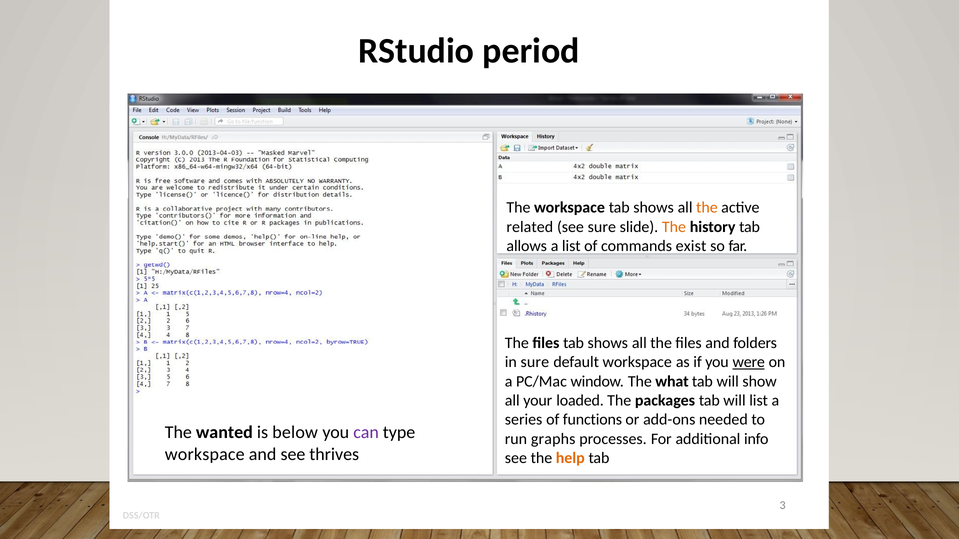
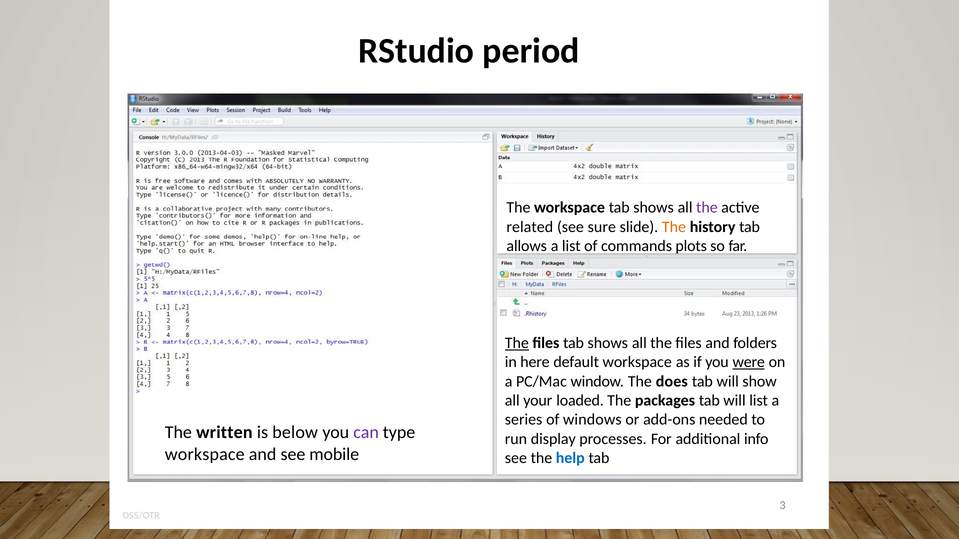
the colour: orange -> purple (707, 208)
exist: exist -> plots (691, 246)
The underline: none -> present (517, 343)
in sure: sure -> here (535, 362)
what: what -> does (672, 382)
functions: functions -> windows (592, 420)
wanted: wanted -> written (224, 433)
graphs: graphs -> display (553, 439)
thrives: thrives -> mobile (334, 454)
help colour: orange -> blue (570, 458)
